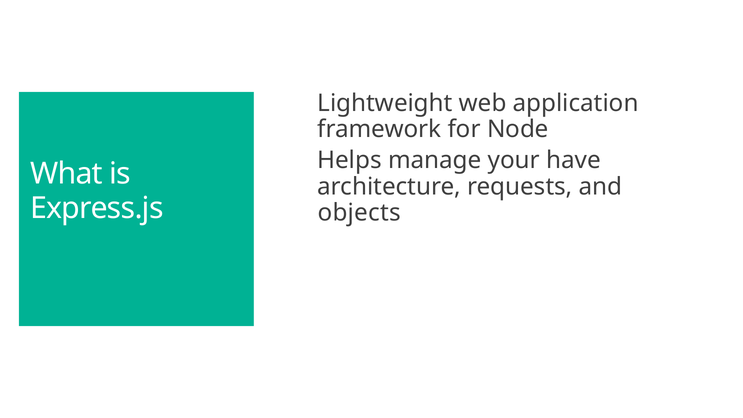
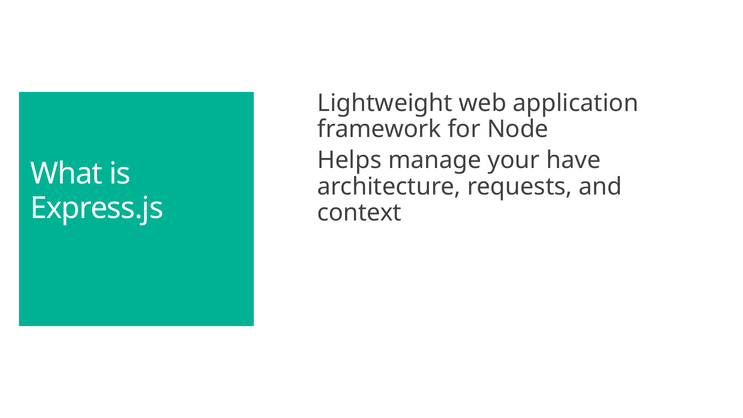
objects: objects -> context (360, 213)
